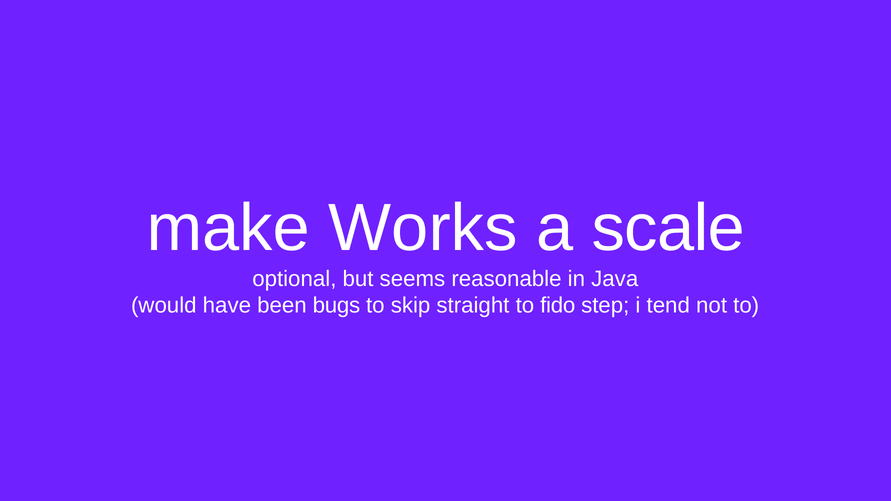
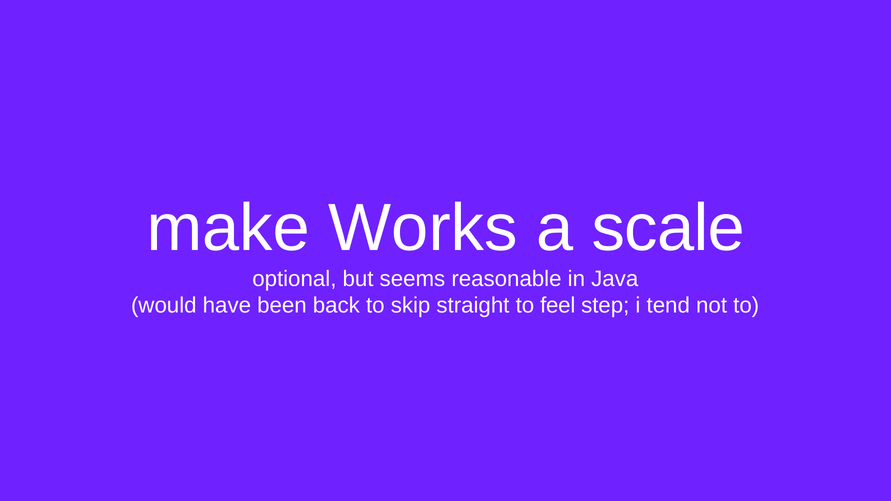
bugs: bugs -> back (336, 306)
fido: fido -> feel (558, 306)
